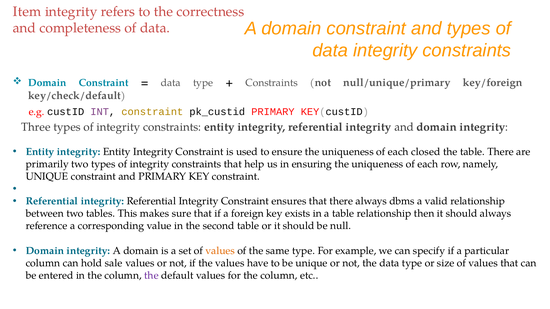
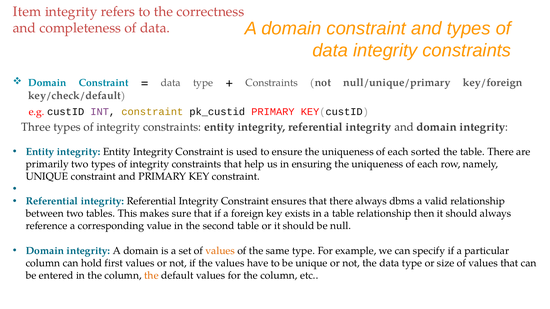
closed: closed -> sorted (426, 152)
sale: sale -> first (114, 263)
the colour: purple -> orange (151, 276)
